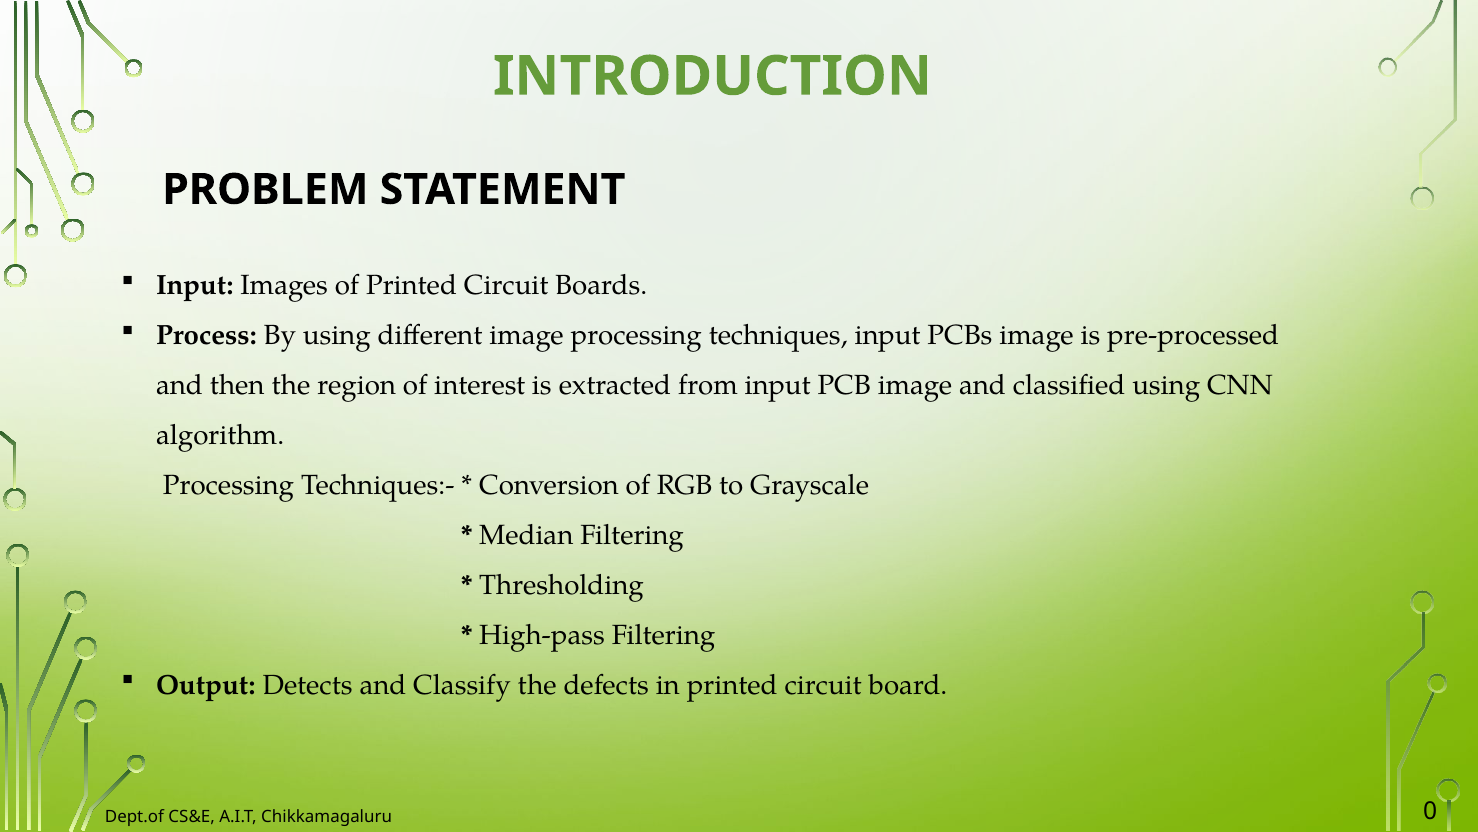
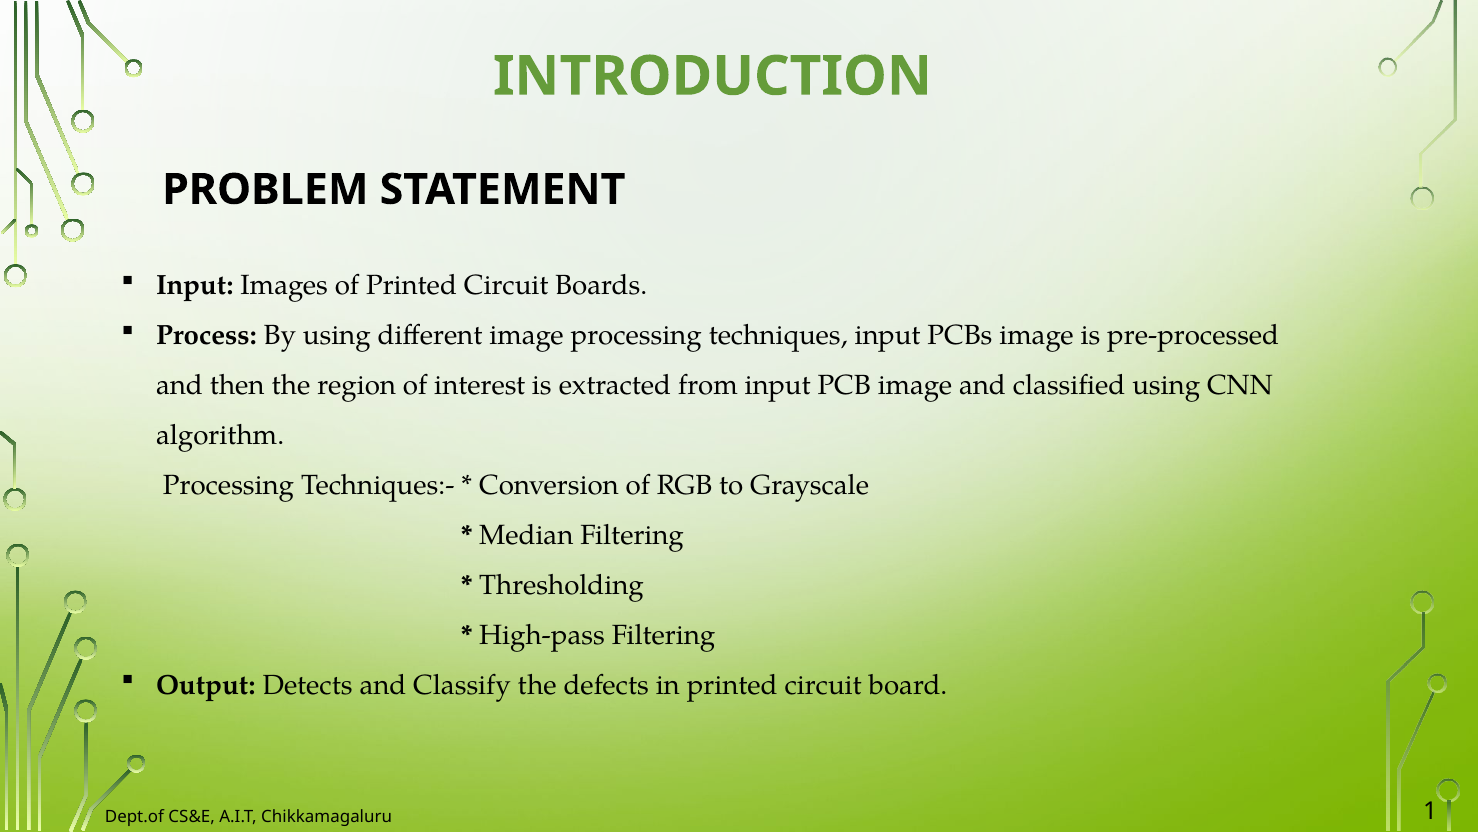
0: 0 -> 1 (1430, 811)
